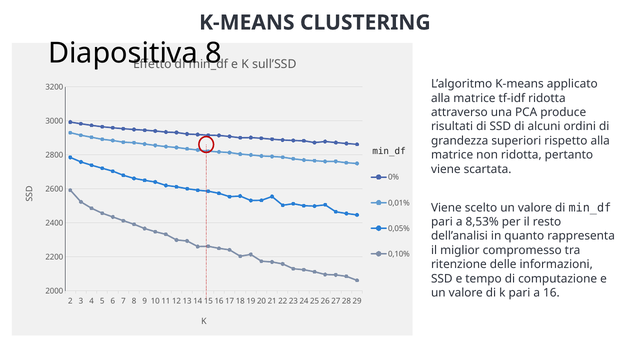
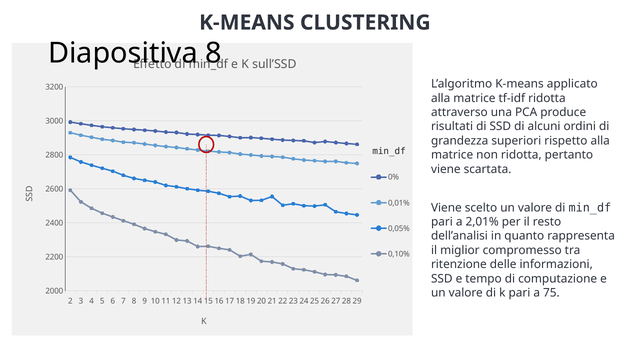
8,53%: 8,53% -> 2,01% (482, 221)
16: 16 -> 75 (551, 292)
